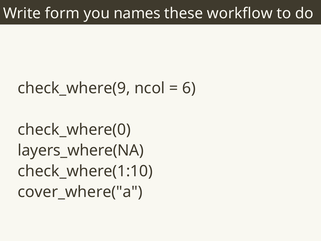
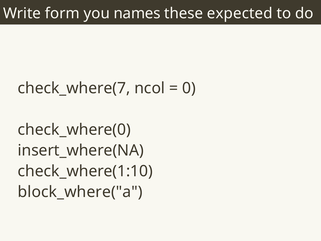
workflow: workflow -> expected (240, 13)
check_where(9: check_where(9 -> check_where(7 (74, 88)
6: 6 -> 0 (189, 88)
layers_where(NA: layers_where(NA -> insert_where(NA (81, 150)
cover_where("a: cover_where("a -> block_where("a (80, 192)
